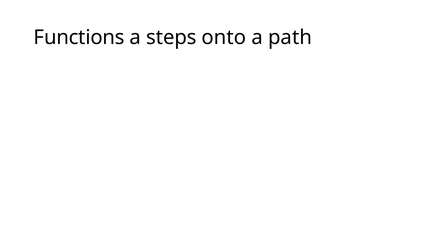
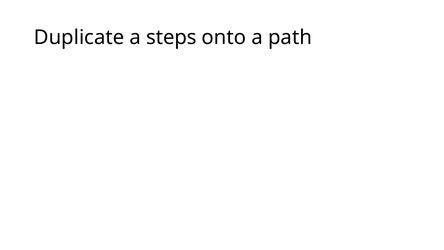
Functions: Functions -> Duplicate (79, 37)
